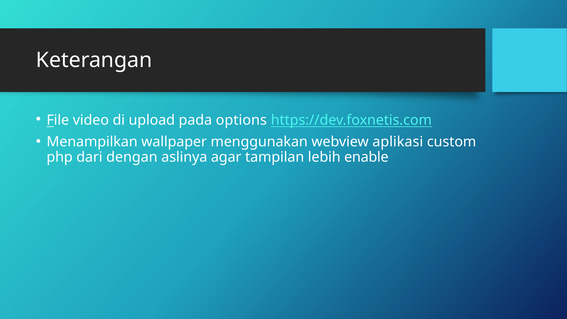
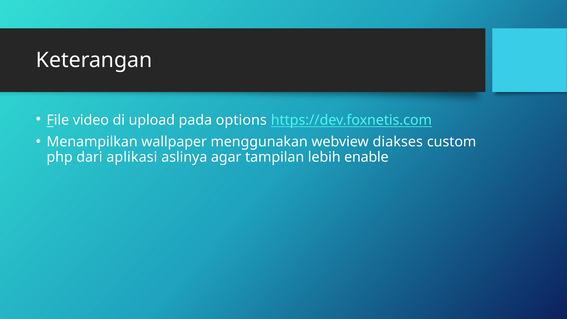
aplikasi: aplikasi -> diakses (398, 142)
dengan: dengan -> aplikasi (132, 157)
